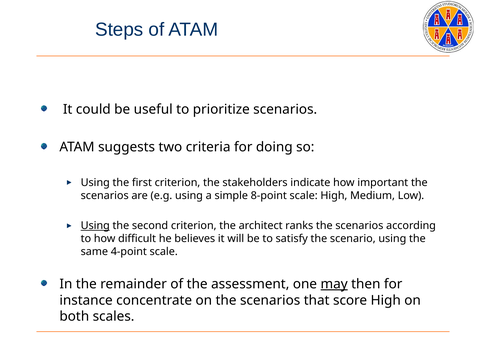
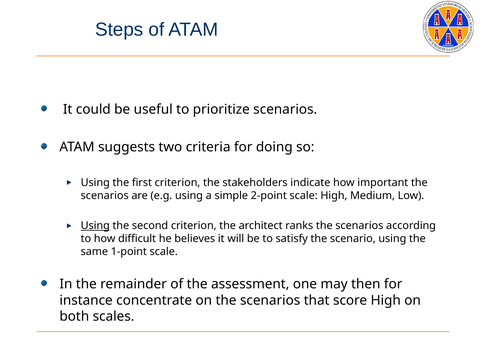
8-point: 8-point -> 2-point (269, 196)
4-point: 4-point -> 1-point (129, 252)
may underline: present -> none (334, 284)
